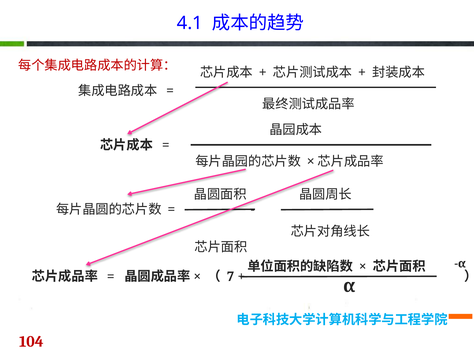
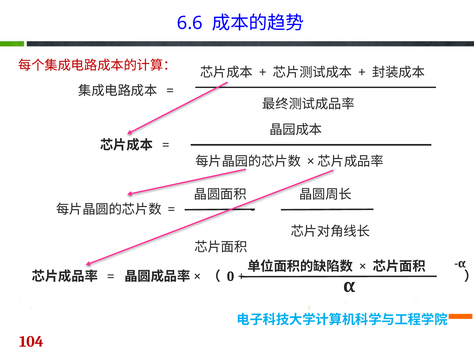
4.1: 4.1 -> 6.6 (190, 23)
7: 7 -> 0 (230, 277)
